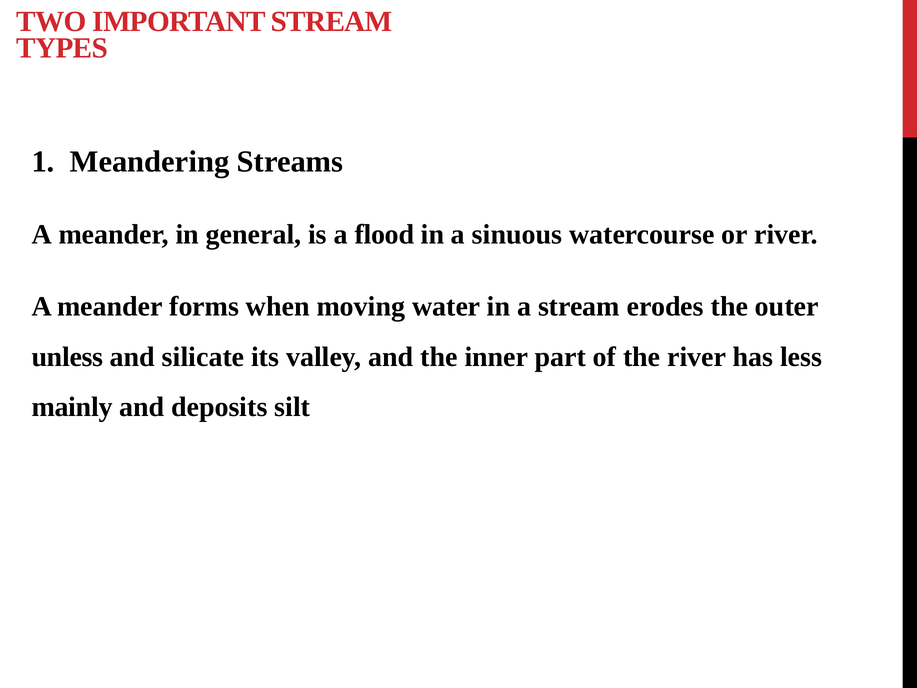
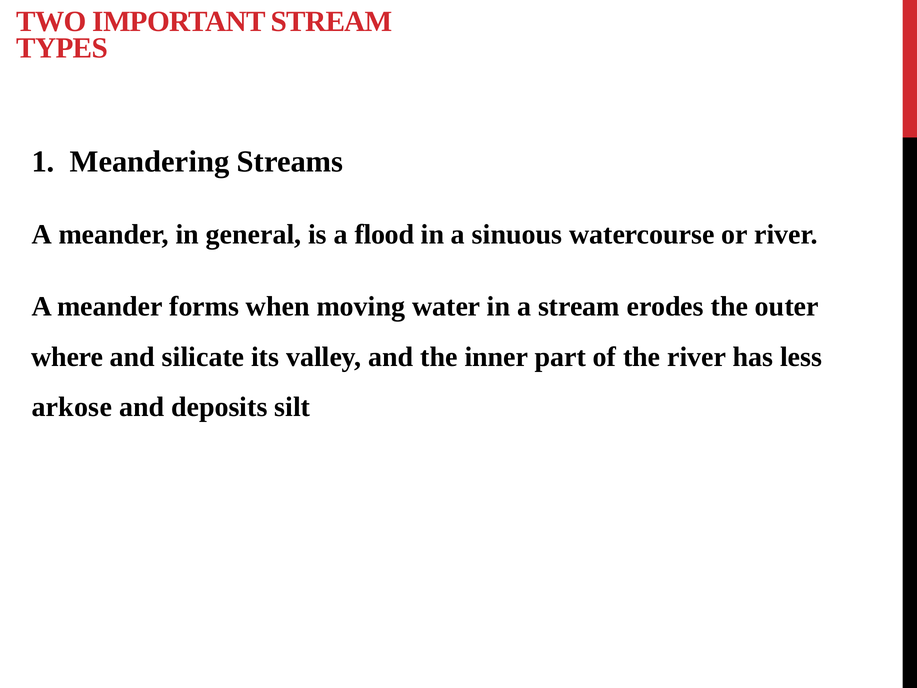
unless: unless -> where (67, 357)
mainly: mainly -> arkose (72, 407)
